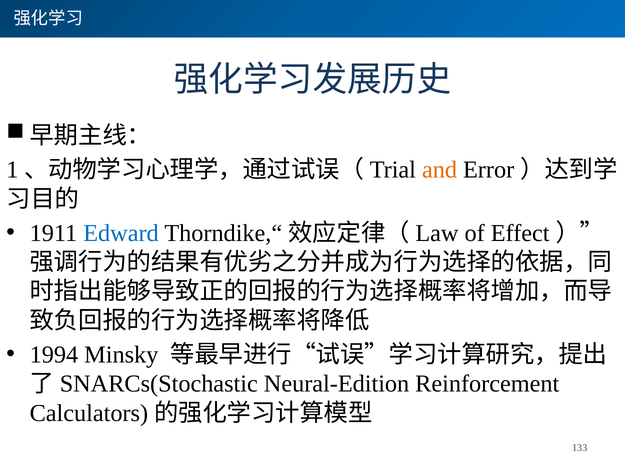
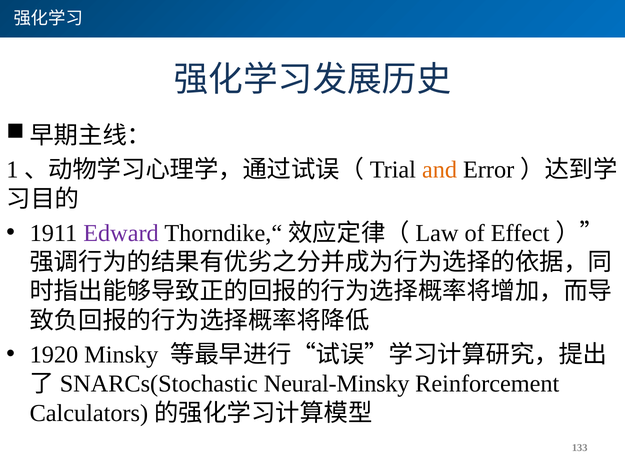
Edward colour: blue -> purple (121, 233)
1994: 1994 -> 1920 (54, 355)
Neural-Edition: Neural-Edition -> Neural-Minsky (337, 384)
